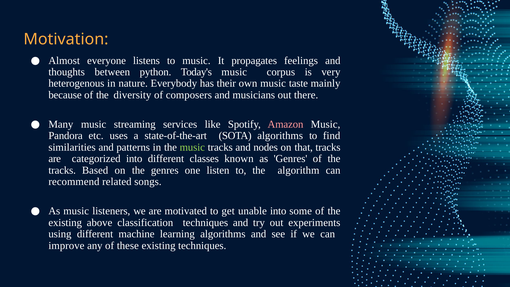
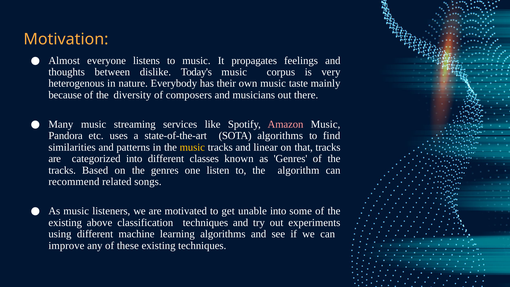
python: python -> dislike (155, 72)
music colour: light green -> yellow (192, 147)
nodes: nodes -> linear (266, 147)
